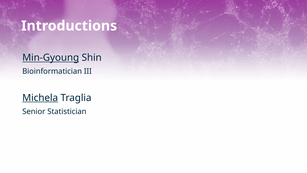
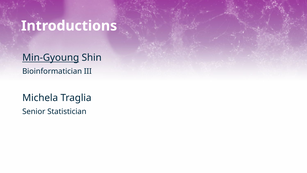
Michela underline: present -> none (40, 98)
